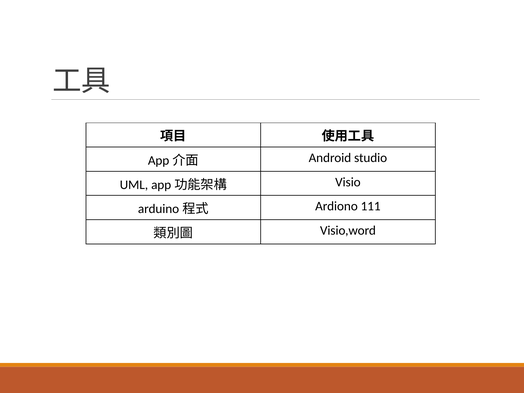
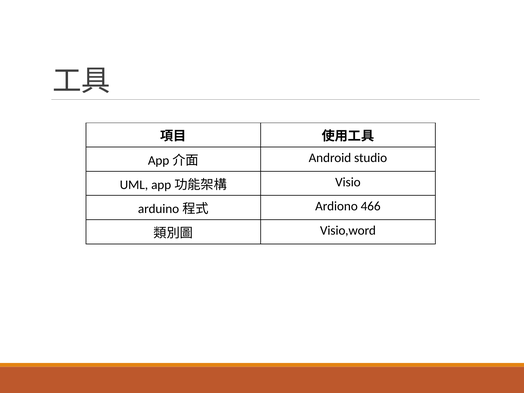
111: 111 -> 466 (371, 206)
